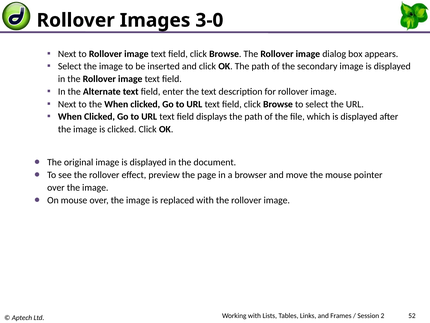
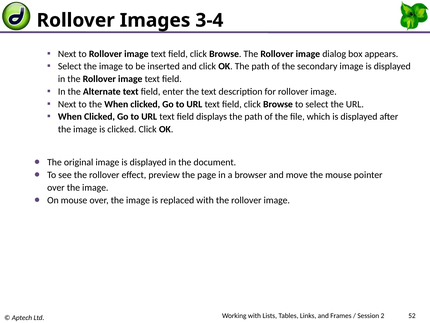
3-0: 3-0 -> 3-4 (209, 20)
